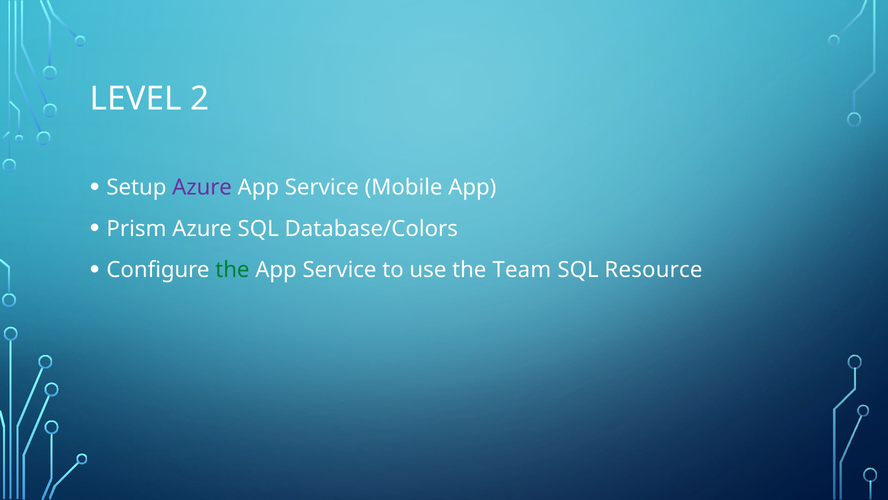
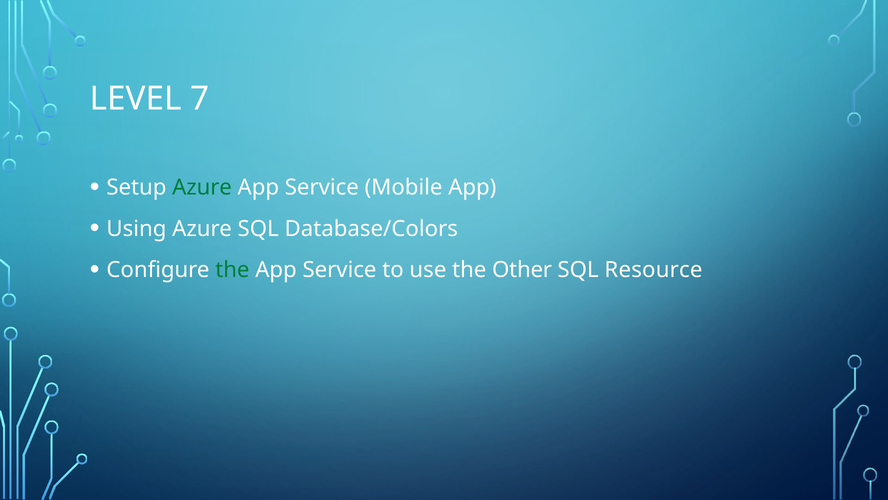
2: 2 -> 7 (200, 99)
Azure colour: purple -> green (202, 187)
Prism: Prism -> Using (136, 229)
Team: Team -> Other (522, 270)
